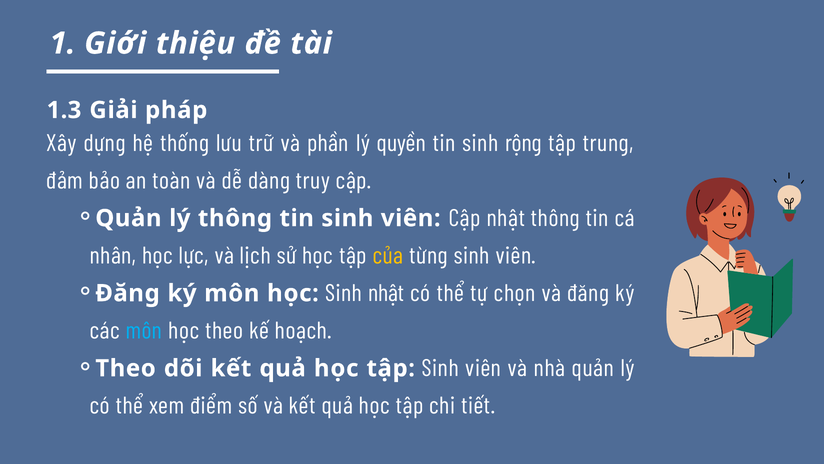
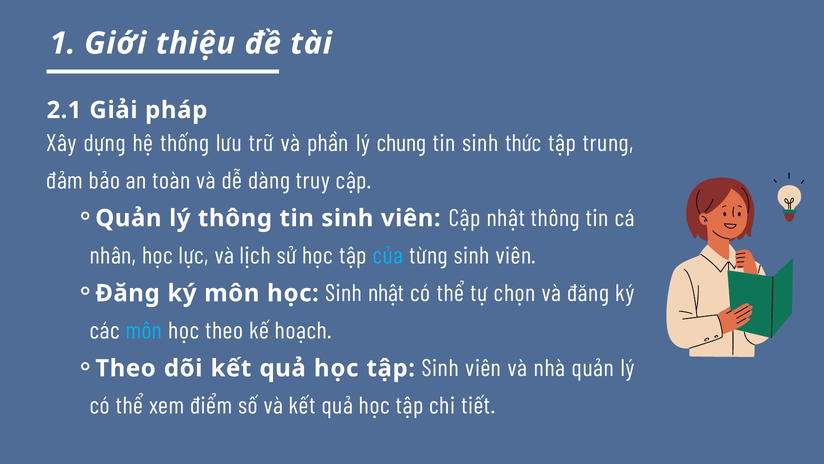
1.3: 1.3 -> 2.1 (64, 110)
quyền: quyền -> chung (401, 143)
rộng: rộng -> thức (523, 143)
của colour: yellow -> light blue (388, 256)
